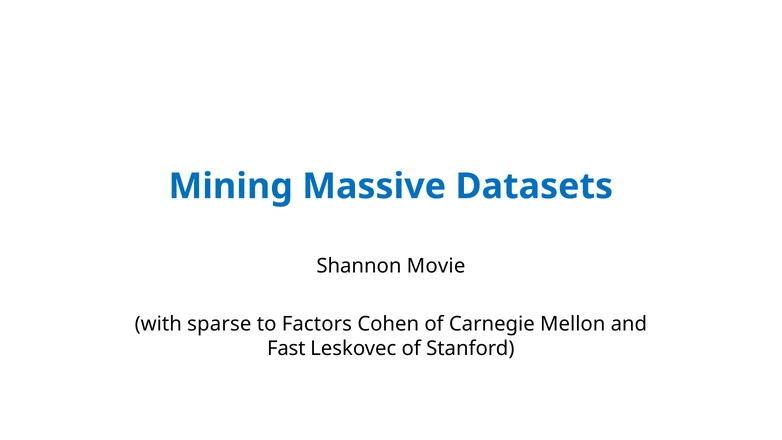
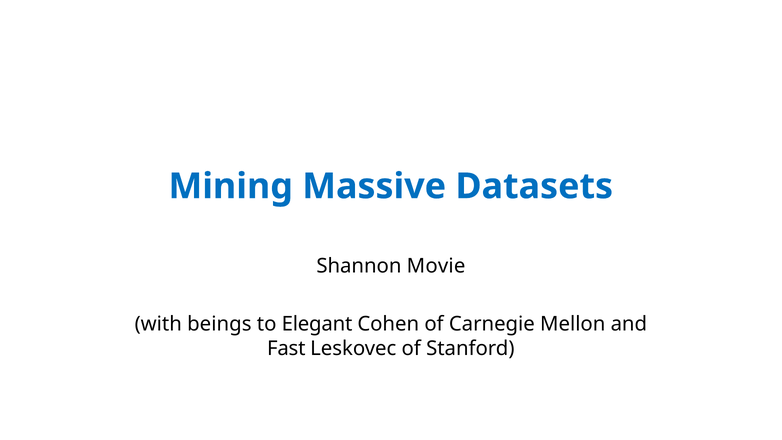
sparse: sparse -> beings (219, 324)
Factors: Factors -> Elegant (317, 324)
